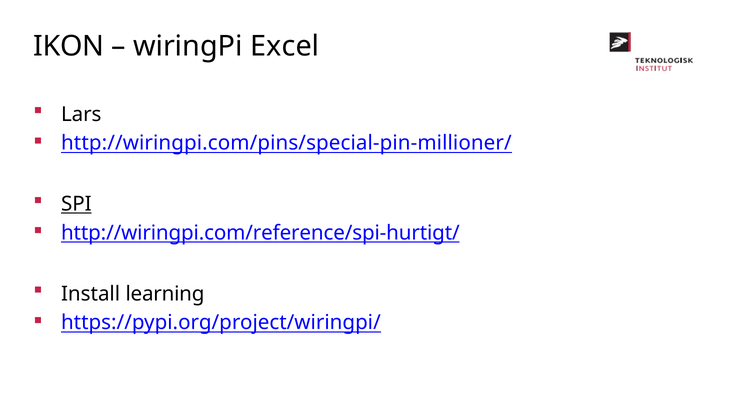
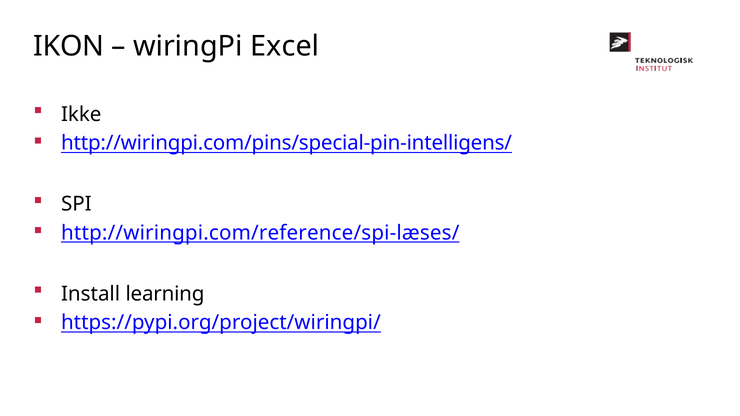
Lars: Lars -> Ikke (81, 114)
http://wiringpi.com/pins/special-pin-millioner/: http://wiringpi.com/pins/special-pin-millioner/ -> http://wiringpi.com/pins/special-pin-intelligens/ (287, 143)
SPI underline: present -> none (76, 204)
http://wiringpi.com/reference/spi-hurtigt/: http://wiringpi.com/reference/spi-hurtigt/ -> http://wiringpi.com/reference/spi-læses/ (260, 233)
